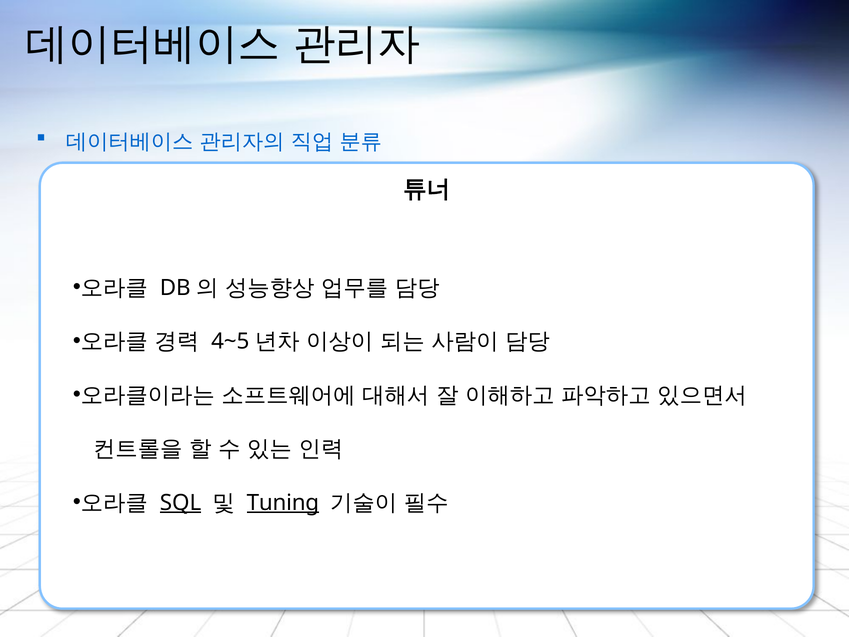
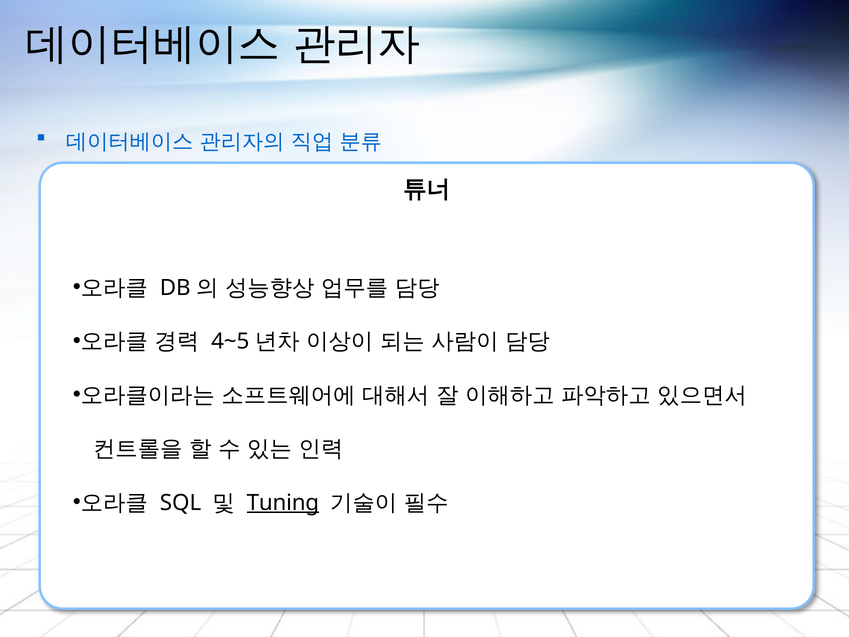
SQL underline: present -> none (181, 503)
